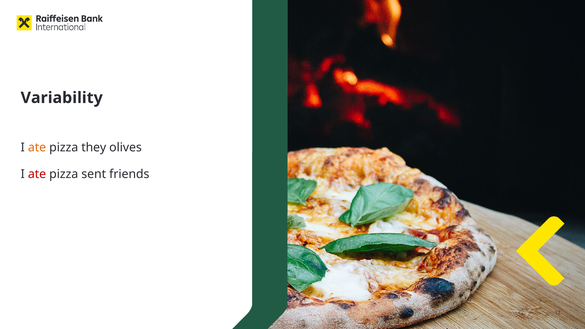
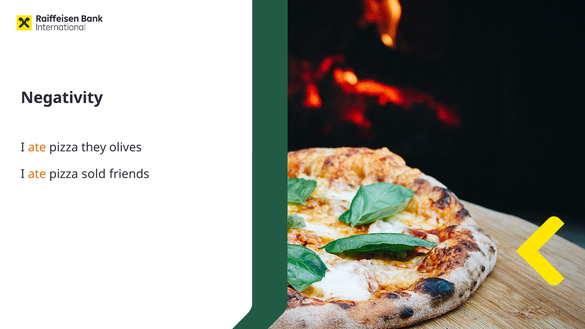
Variability: Variability -> Negativity (62, 98)
ate colour: red -> orange (37, 174)
sent: sent -> sold (94, 174)
